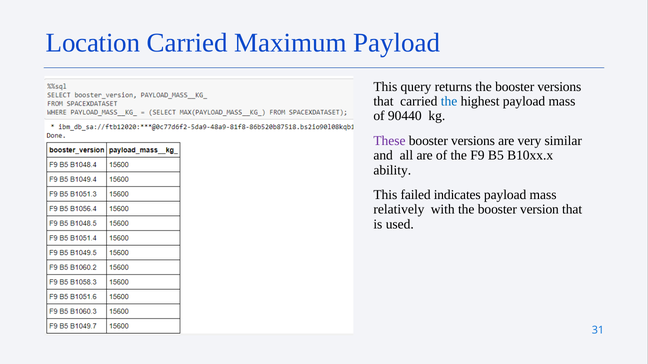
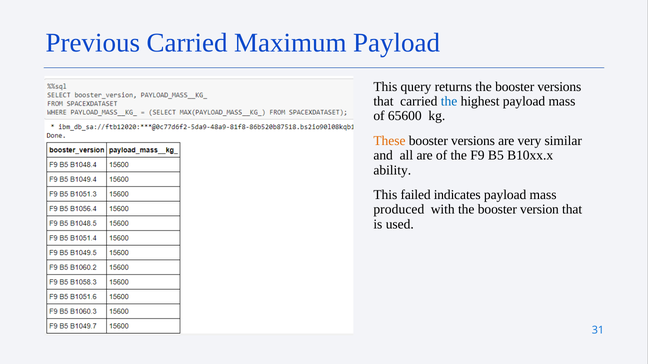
Location: Location -> Previous (93, 43)
90440: 90440 -> 65600 (405, 116)
These colour: purple -> orange (389, 141)
relatively: relatively -> produced (399, 210)
